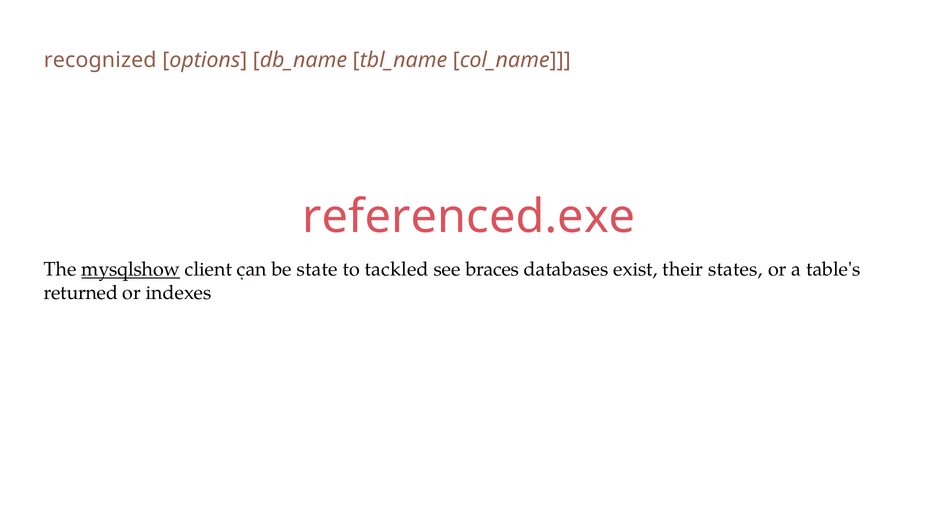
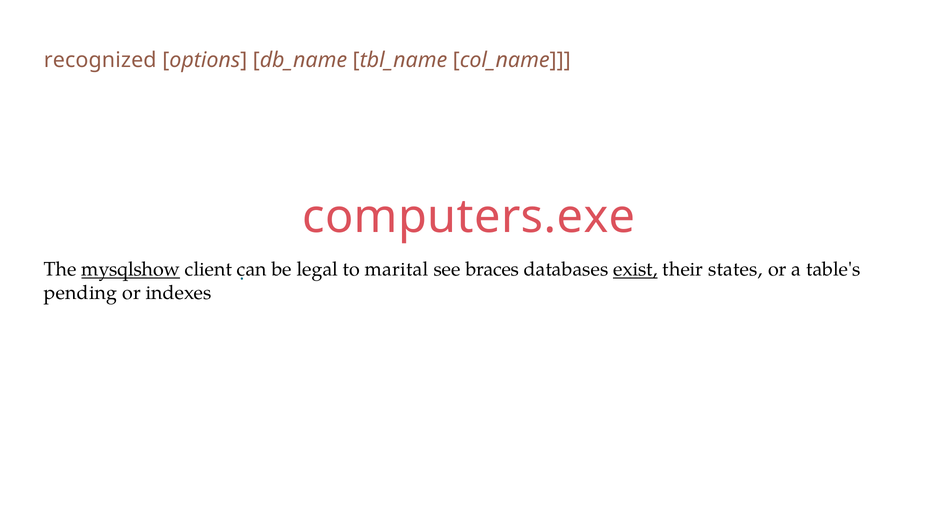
referenced.exe: referenced.exe -> computers.exe (469, 217)
state: state -> legal (317, 269)
tackled: tackled -> marital (397, 269)
exist underline: none -> present (635, 269)
returned: returned -> pending (81, 293)
